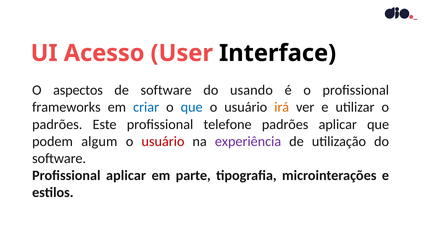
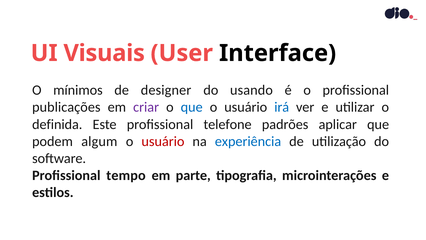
Acesso: Acesso -> Visuais (104, 53)
aspectos: aspectos -> mínimos (78, 90)
de software: software -> designer (166, 90)
frameworks: frameworks -> publicações (66, 107)
criar colour: blue -> purple (146, 107)
irá colour: orange -> blue (282, 107)
padrões: padrões -> definida (57, 124)
experiência colour: purple -> blue (248, 141)
Profissional aplicar: aplicar -> tempo (126, 175)
